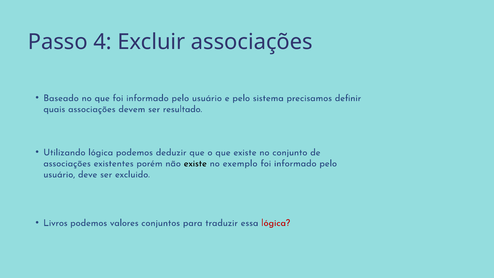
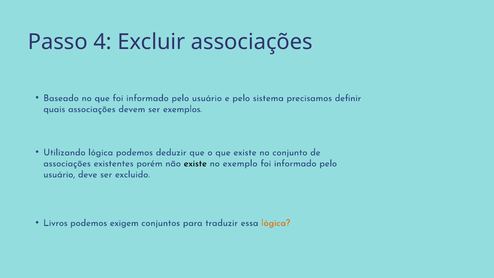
resultado: resultado -> exemplos (182, 109)
valores: valores -> exigem (124, 223)
lógica colour: red -> orange (276, 223)
